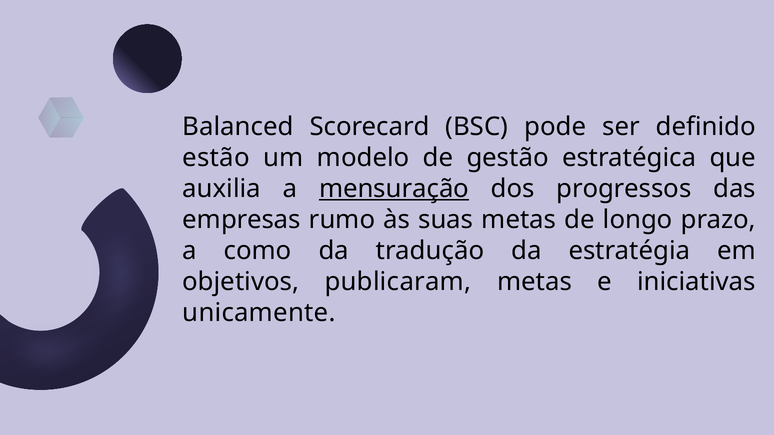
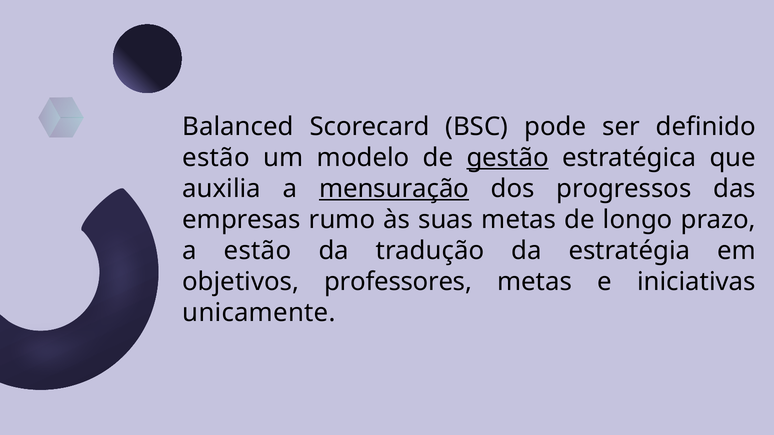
gestão underline: none -> present (508, 158)
a como: como -> estão (258, 251)
publicaram: publicaram -> professores (398, 282)
